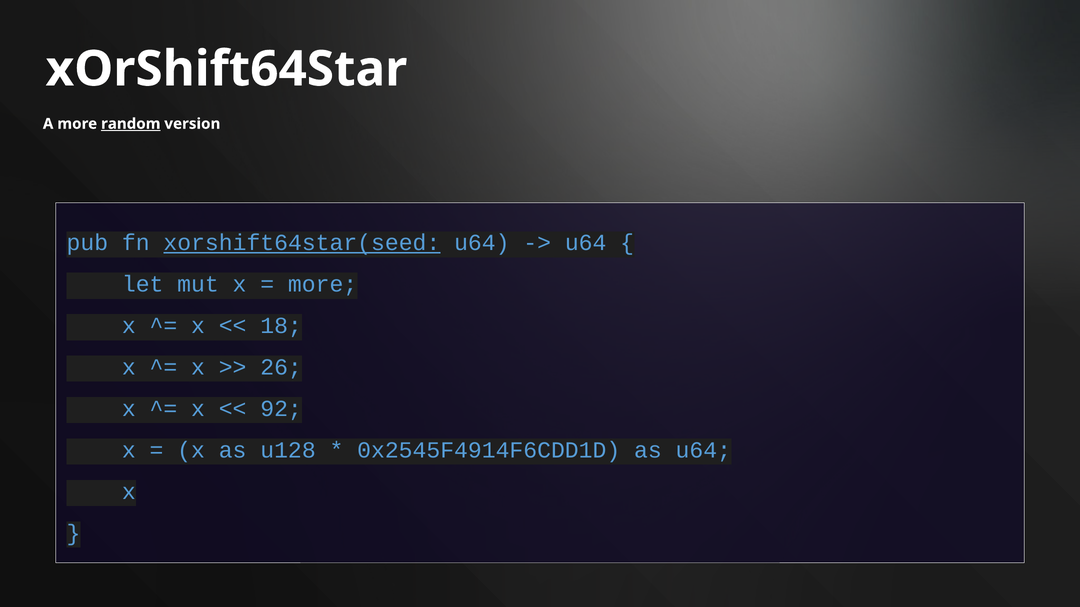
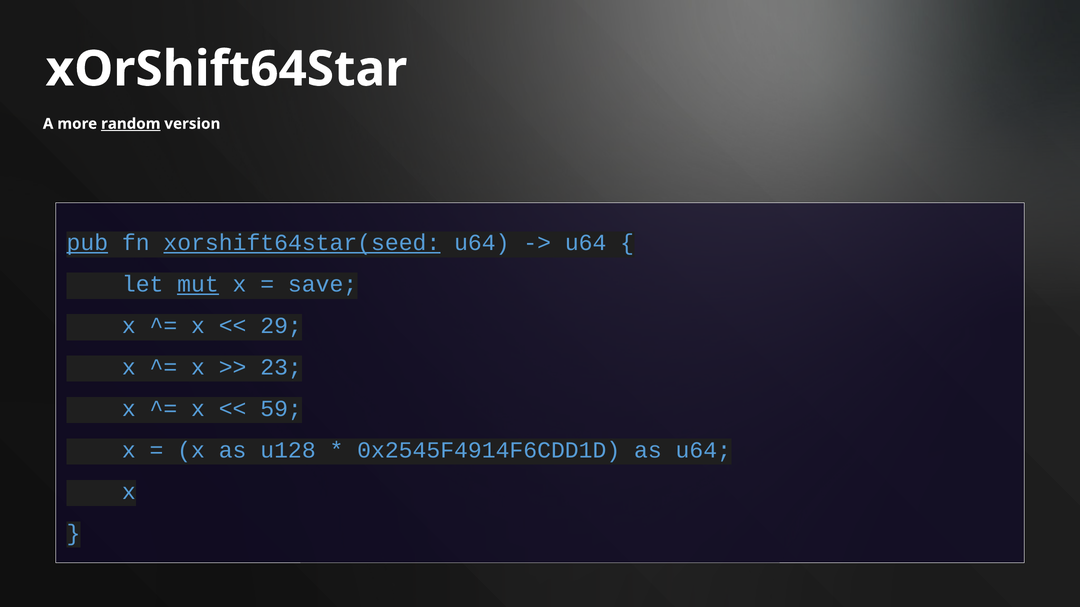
pub underline: none -> present (87, 243)
mut underline: none -> present (198, 285)
more: more -> save (323, 285)
18: 18 -> 29 (281, 326)
26: 26 -> 23 (281, 368)
92: 92 -> 59 (281, 409)
